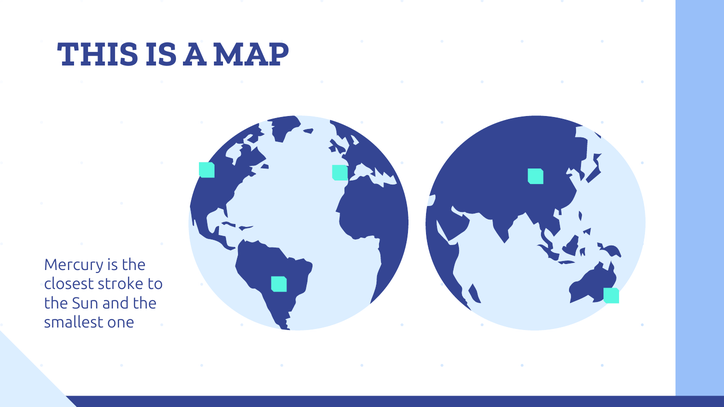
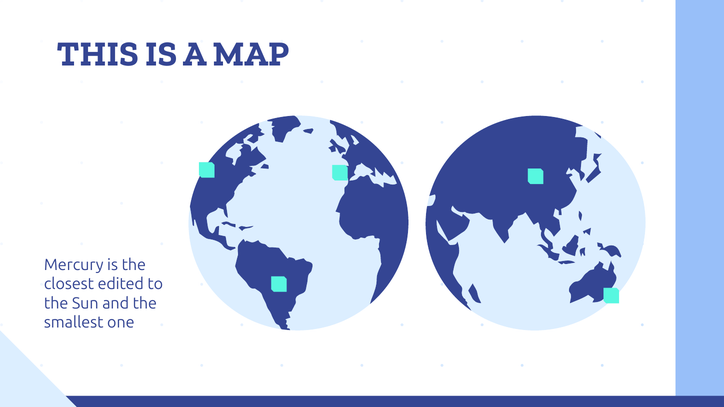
stroke: stroke -> edited (121, 284)
